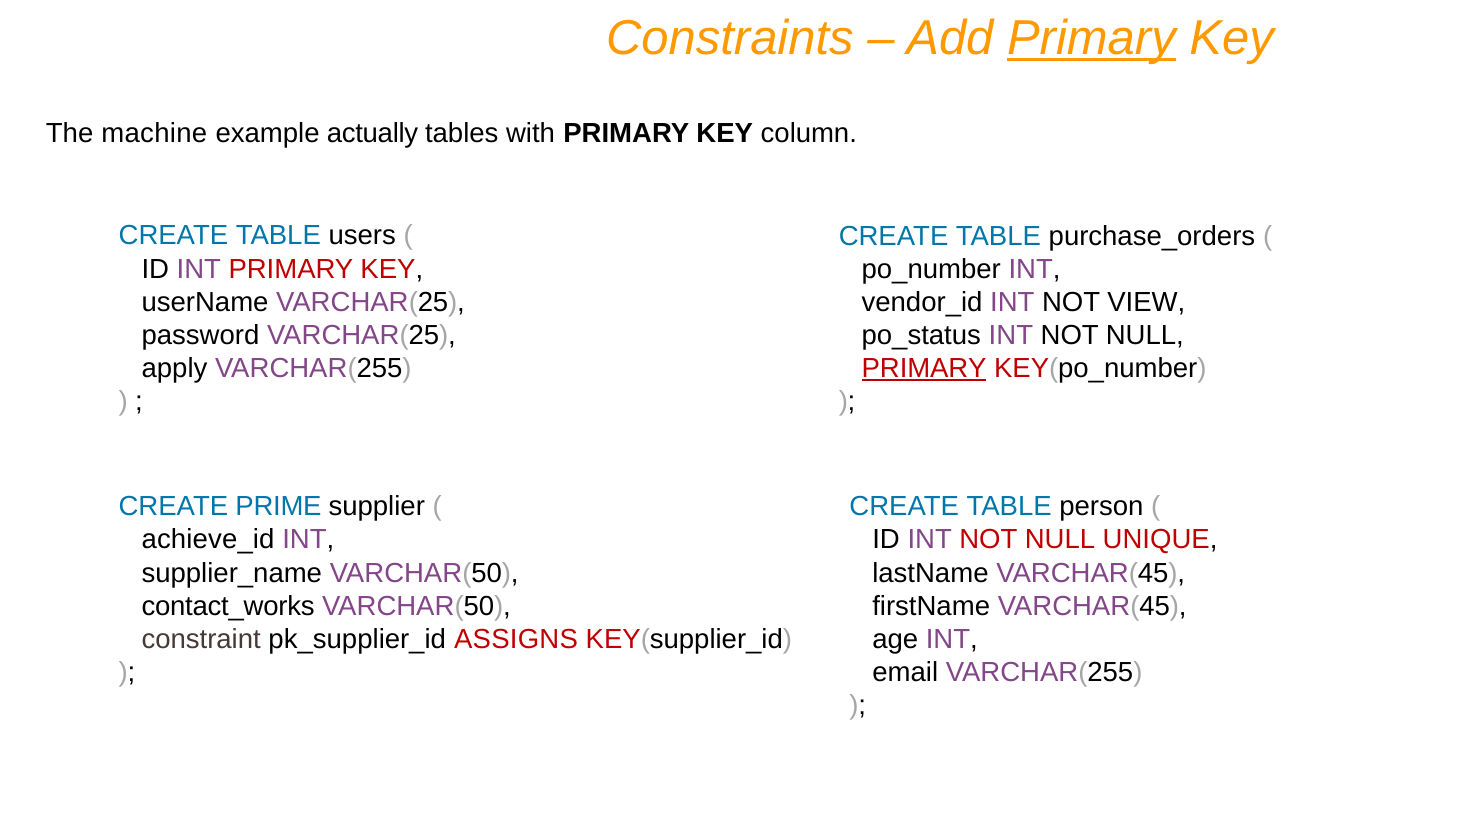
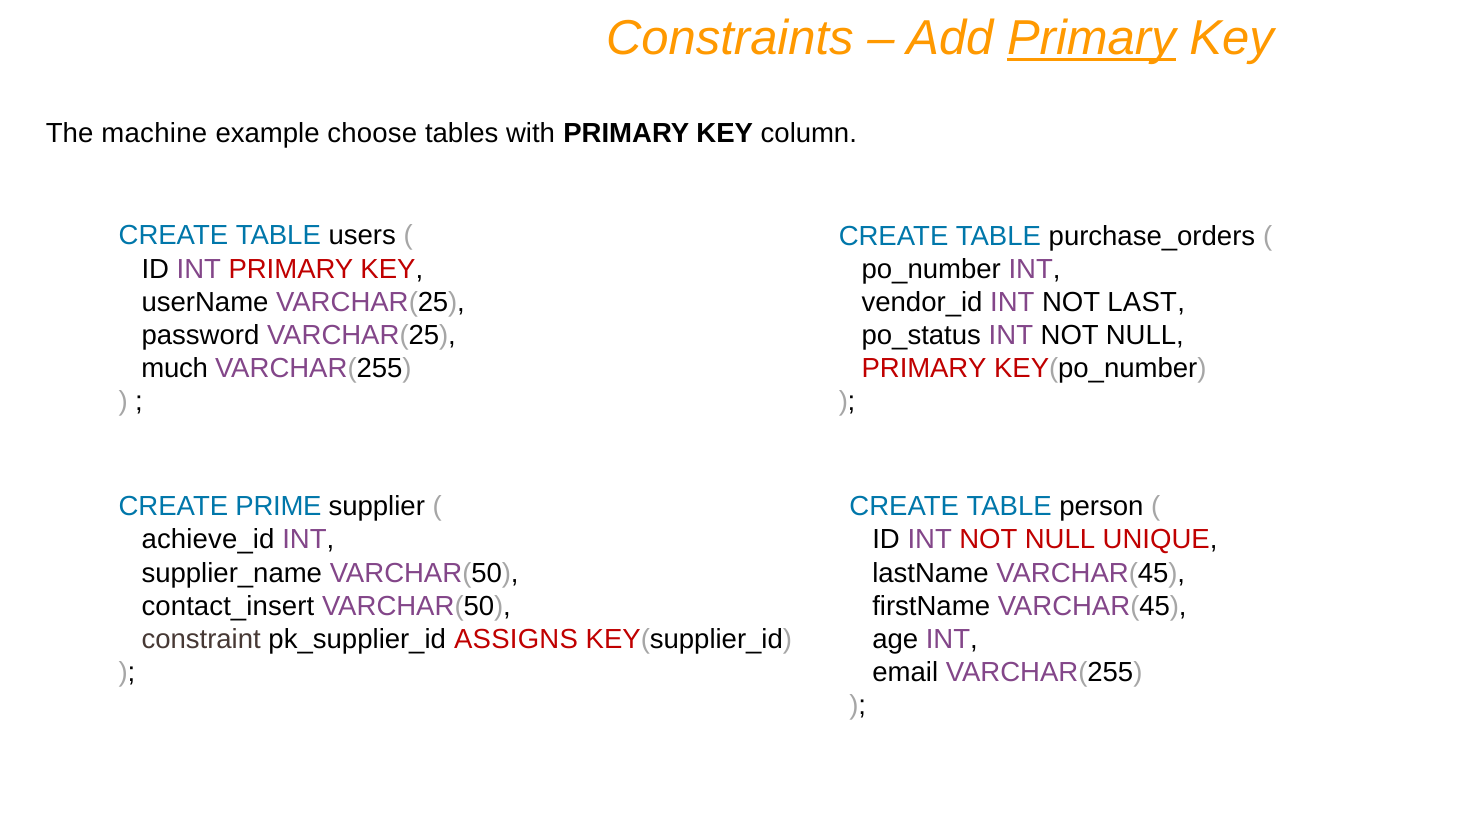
actually: actually -> choose (372, 133)
VIEW: VIEW -> LAST (1146, 302)
apply: apply -> much (175, 368)
PRIMARY underline: present -> none (924, 368)
contact_works: contact_works -> contact_insert (228, 606)
